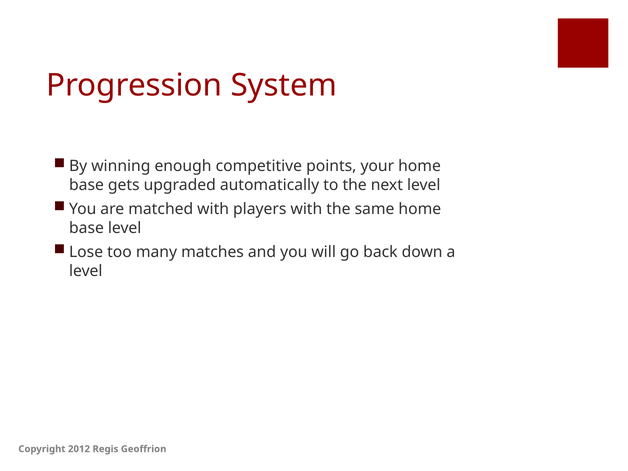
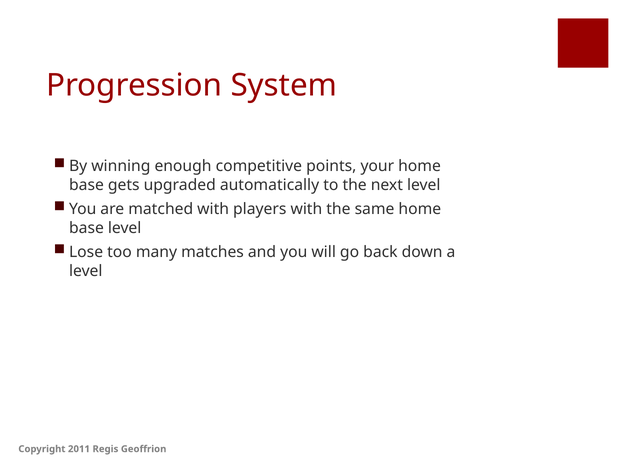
2012: 2012 -> 2011 (79, 449)
